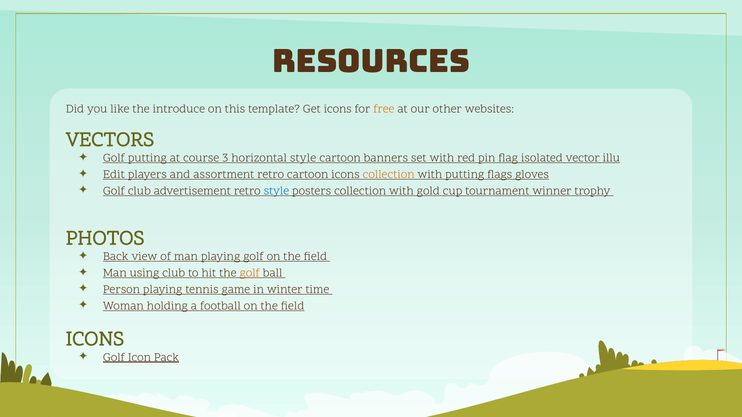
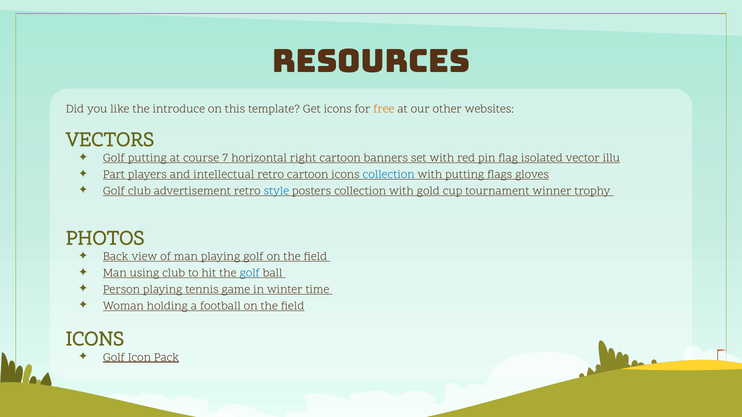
3: 3 -> 7 (225, 158)
horizontal style: style -> right (303, 158)
Edit: Edit -> Part (114, 175)
assortment: assortment -> intellectual (224, 175)
collection colour: orange -> blue (389, 175)
golf colour: orange -> blue (250, 273)
